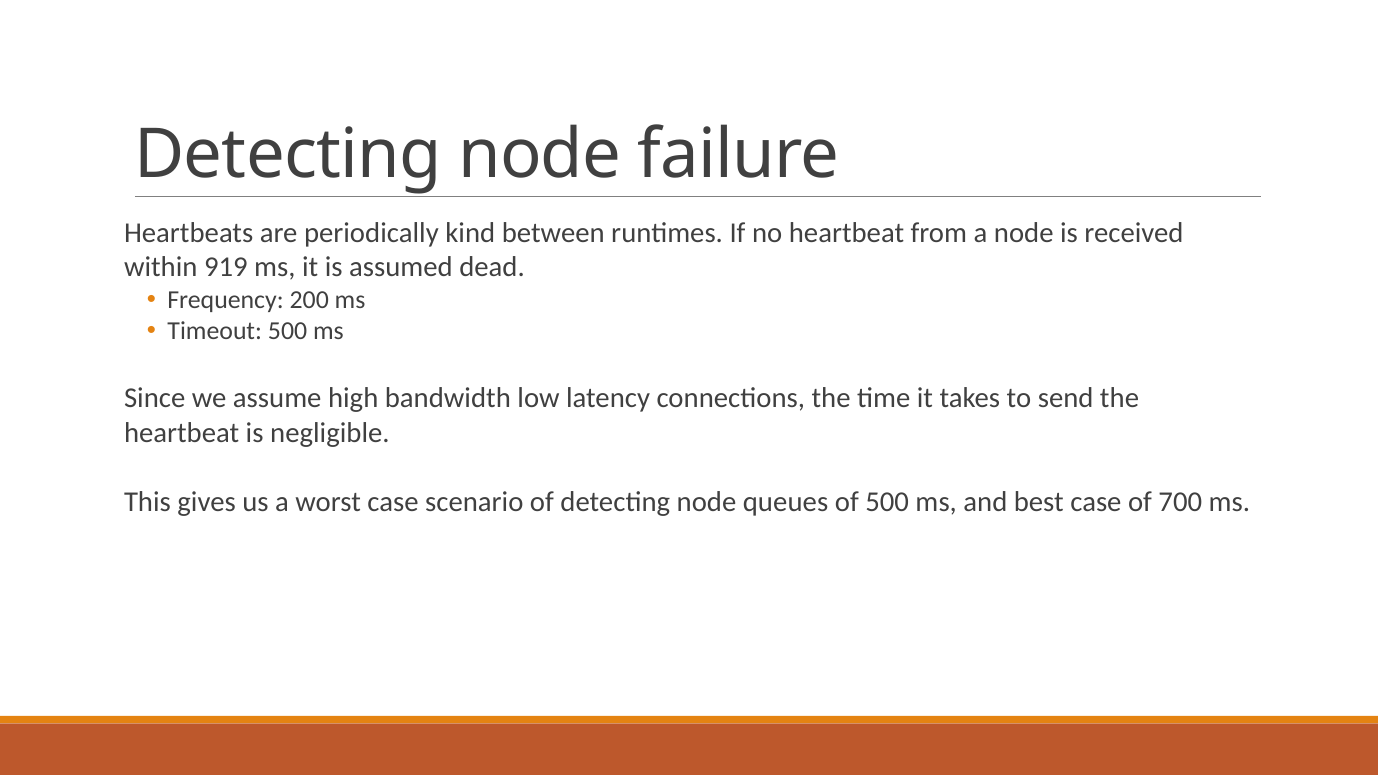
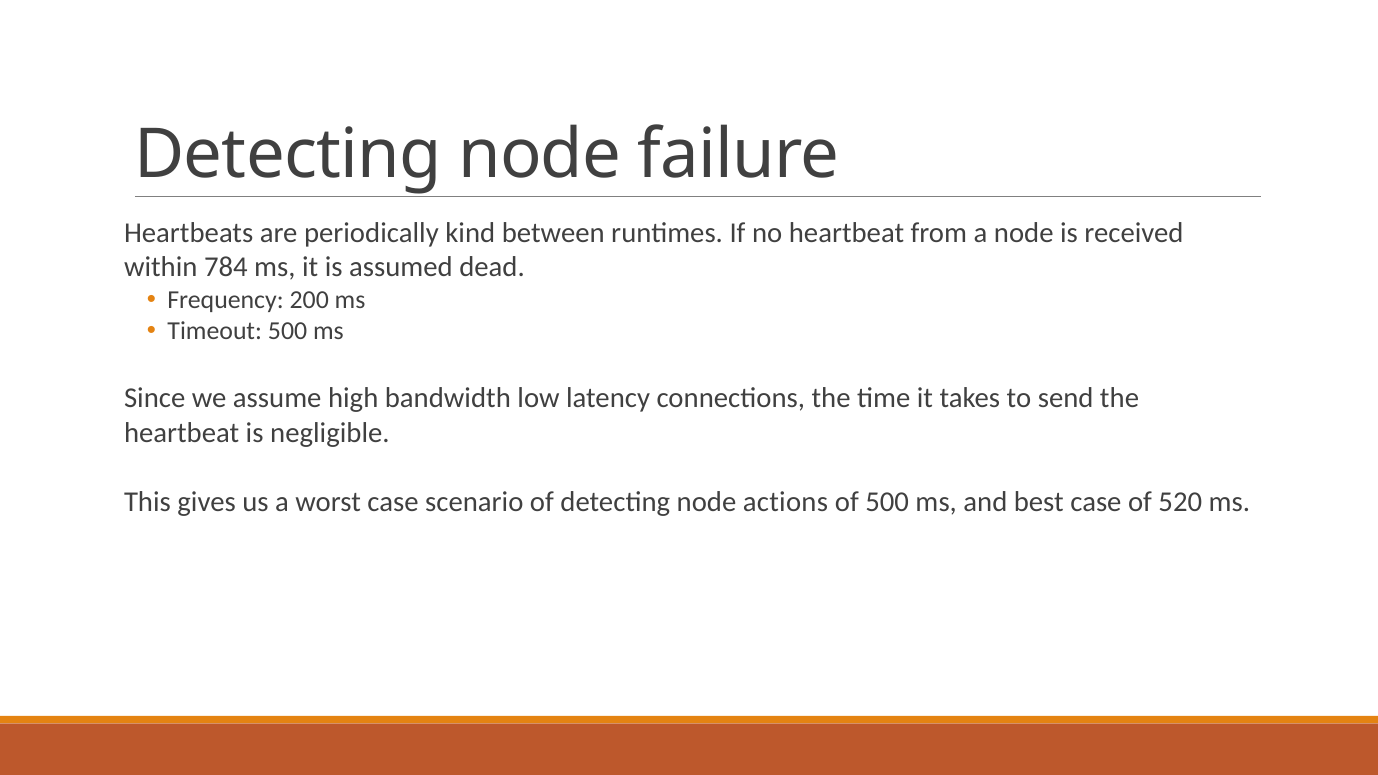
919: 919 -> 784 (226, 267)
queues: queues -> actions (785, 502)
700: 700 -> 520 (1180, 502)
